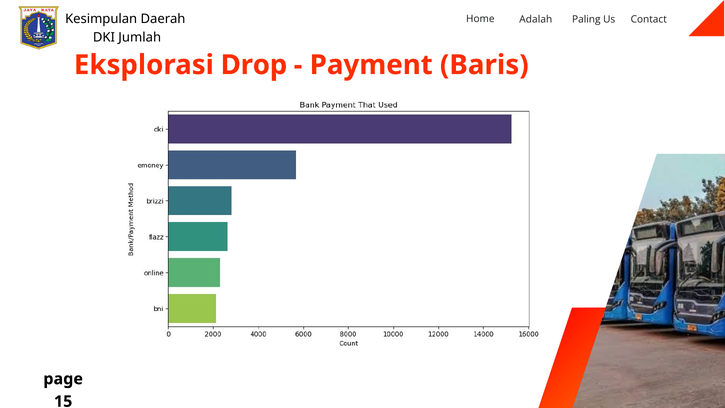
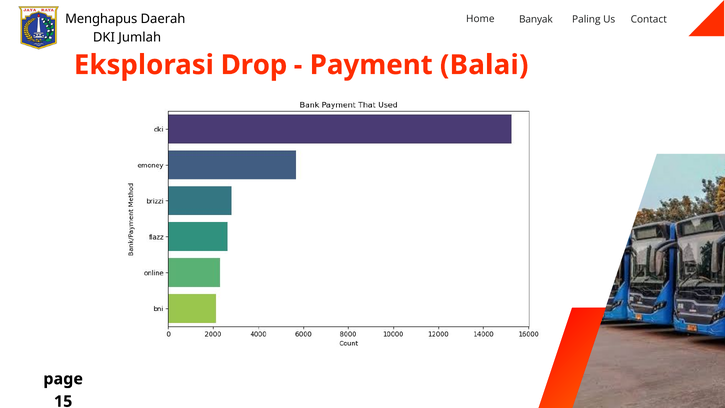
Kesimpulan: Kesimpulan -> Menghapus (101, 19)
Adalah: Adalah -> Banyak (536, 19)
Baris: Baris -> Balai (484, 65)
